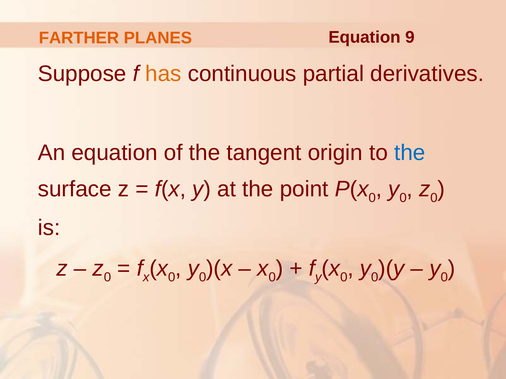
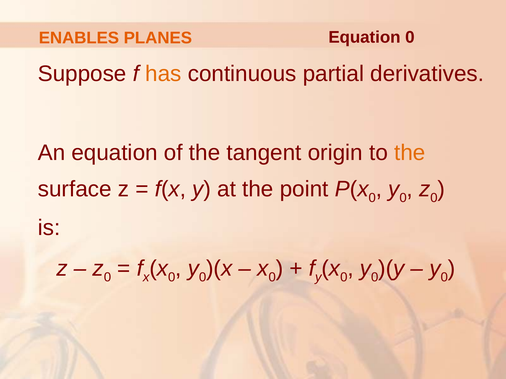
Equation 9: 9 -> 0 (410, 37)
FARTHER: FARTHER -> ENABLES (79, 38)
the colour: blue -> orange (410, 153)
